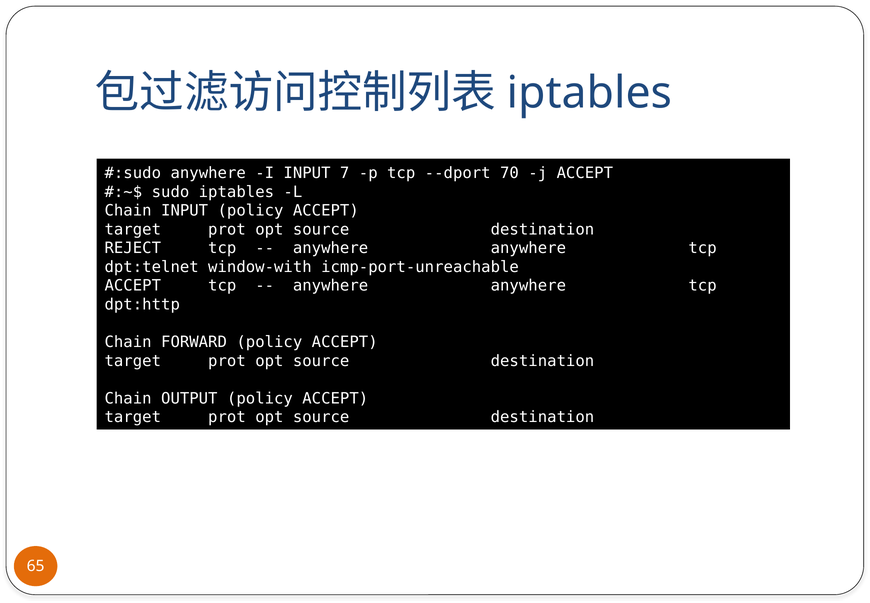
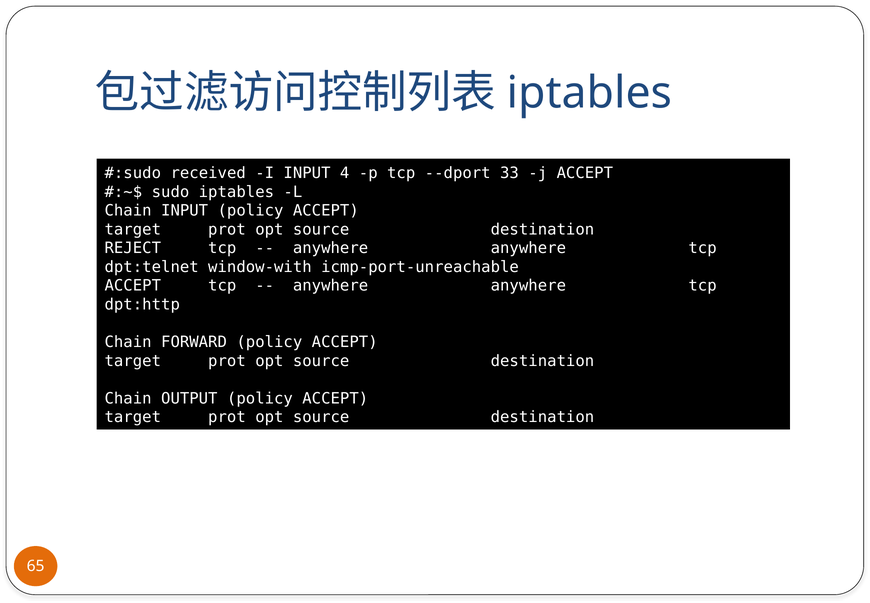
anywhere: anywhere -> received (208, 173)
7: 7 -> 4 (345, 173)
70: 70 -> 33 (509, 173)
